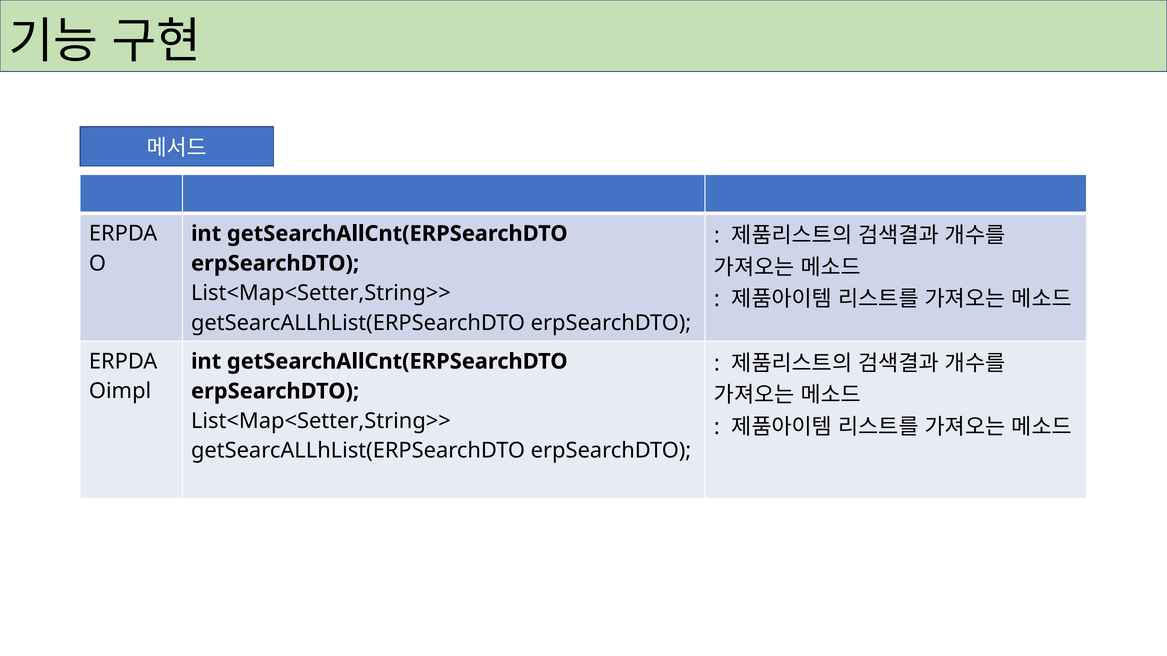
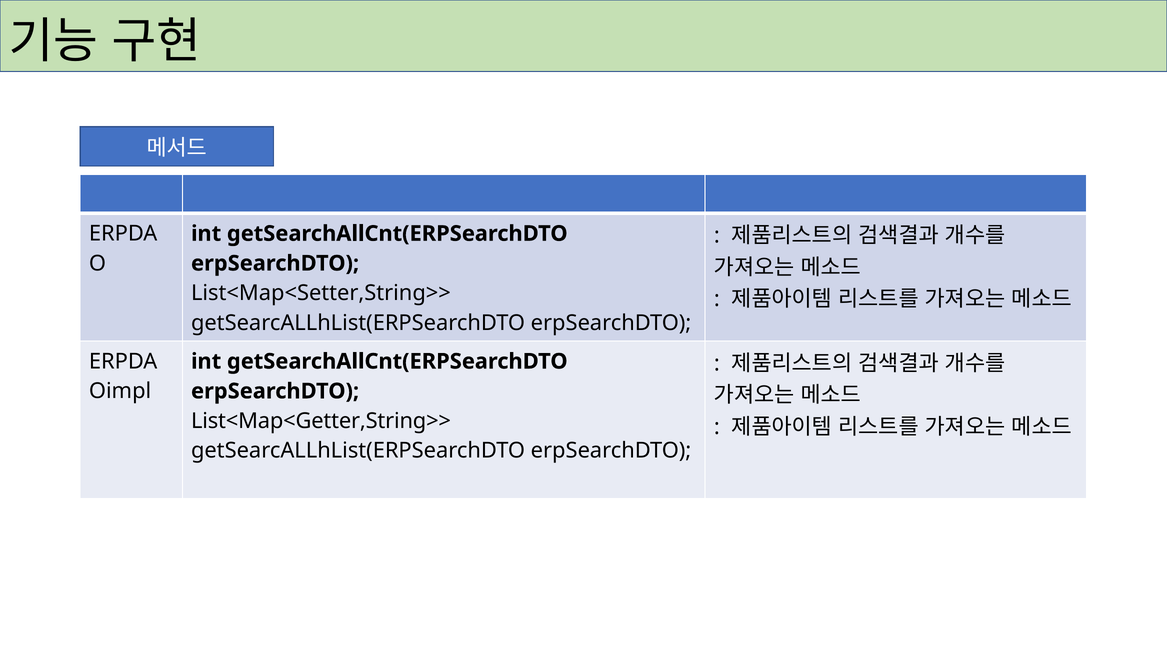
List<Map<Setter,String>>: List<Map<Setter,String>> -> List<Map<Getter,String>> (321, 421)
